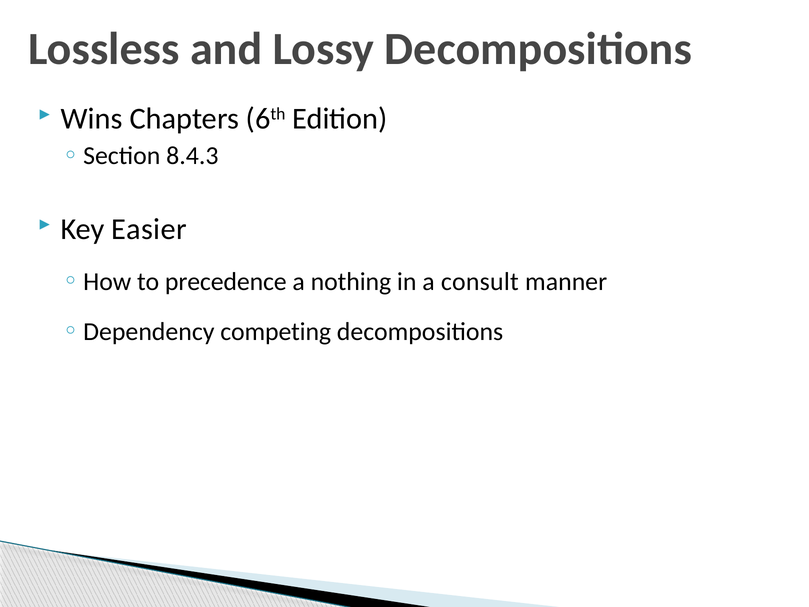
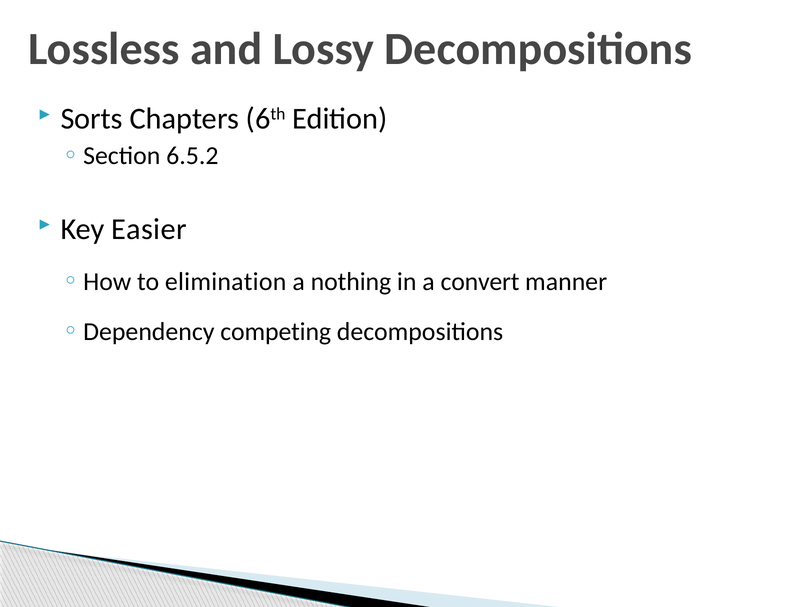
Wins: Wins -> Sorts (92, 119)
8.4.3: 8.4.3 -> 6.5.2 (192, 156)
precedence: precedence -> elimination (226, 282)
consult: consult -> convert (480, 282)
